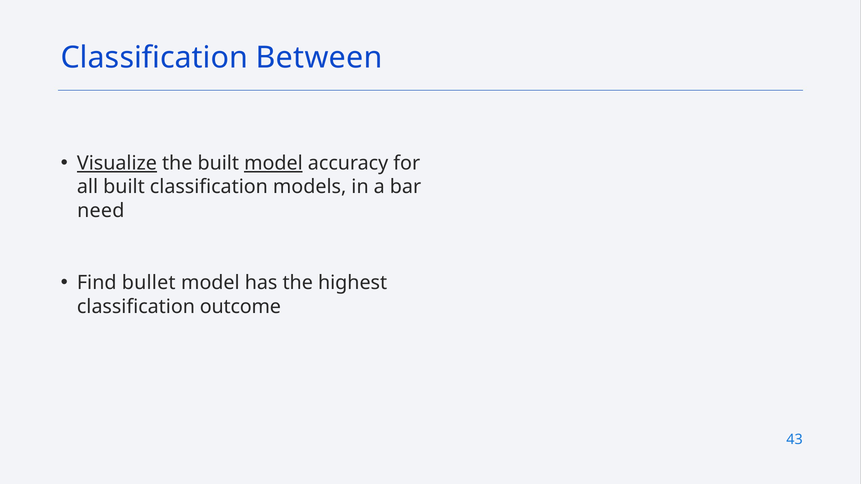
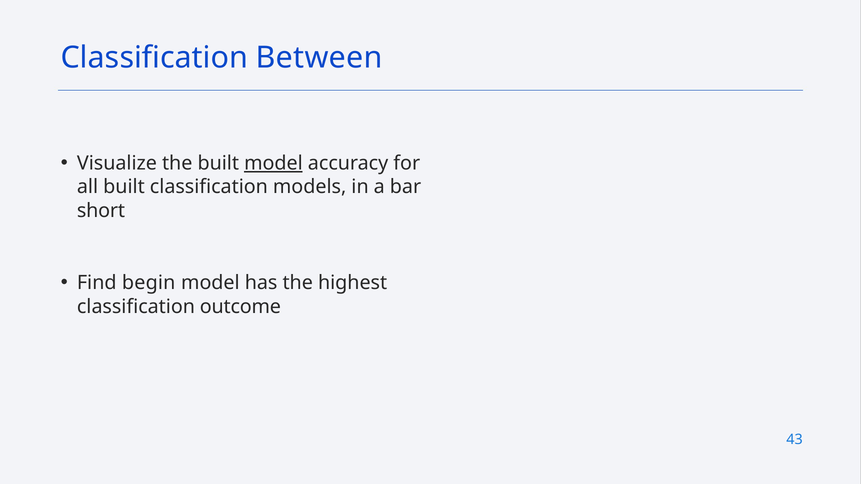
Visualize underline: present -> none (117, 163)
need: need -> short (101, 211)
bullet: bullet -> begin (149, 283)
